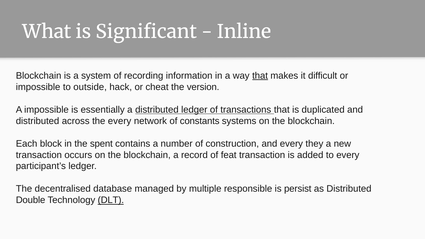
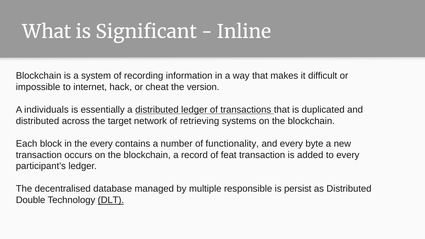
that underline: present -> none (260, 76)
outside: outside -> internet (90, 87)
A impossible: impossible -> individuals (46, 110)
the every: every -> target (120, 121)
constants: constants -> retrieving (200, 121)
the spent: spent -> every (101, 144)
construction: construction -> functionality (232, 144)
they: they -> byte (314, 144)
